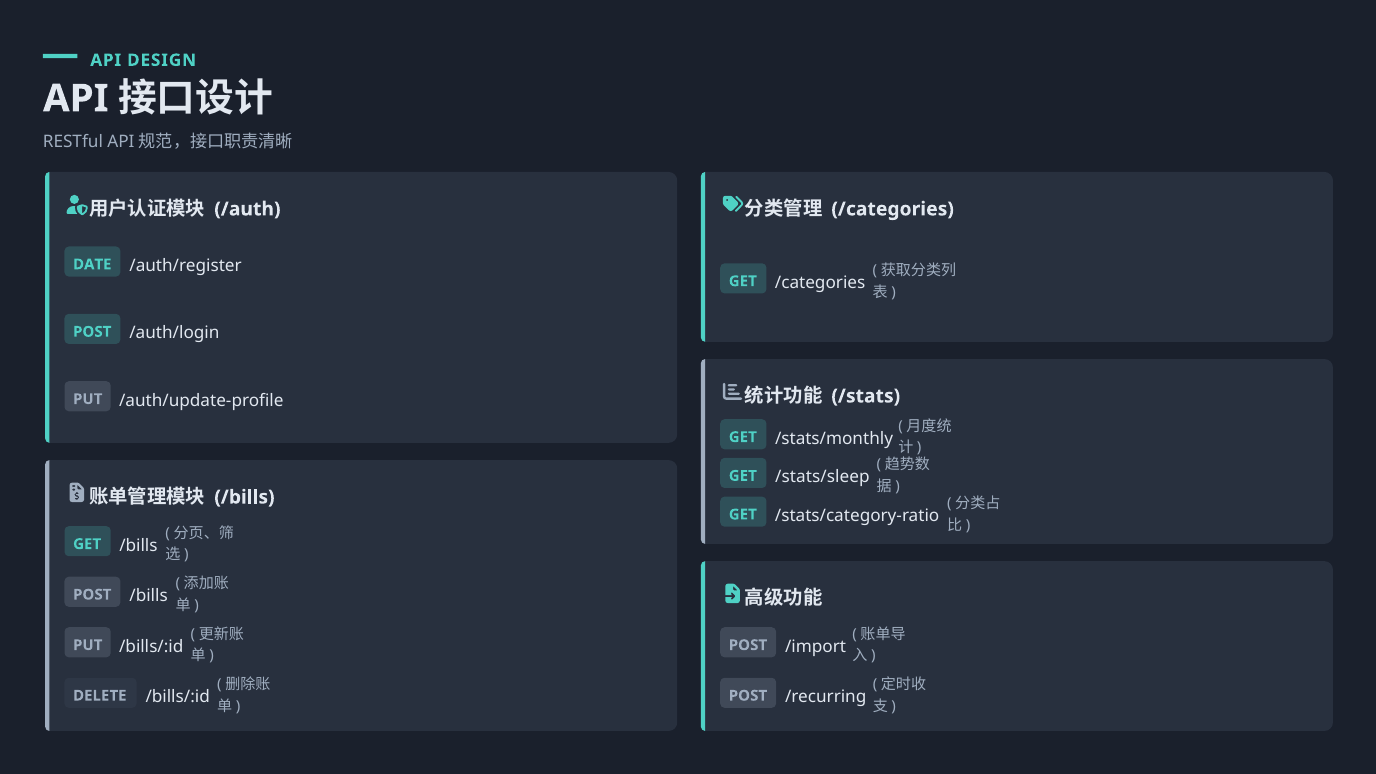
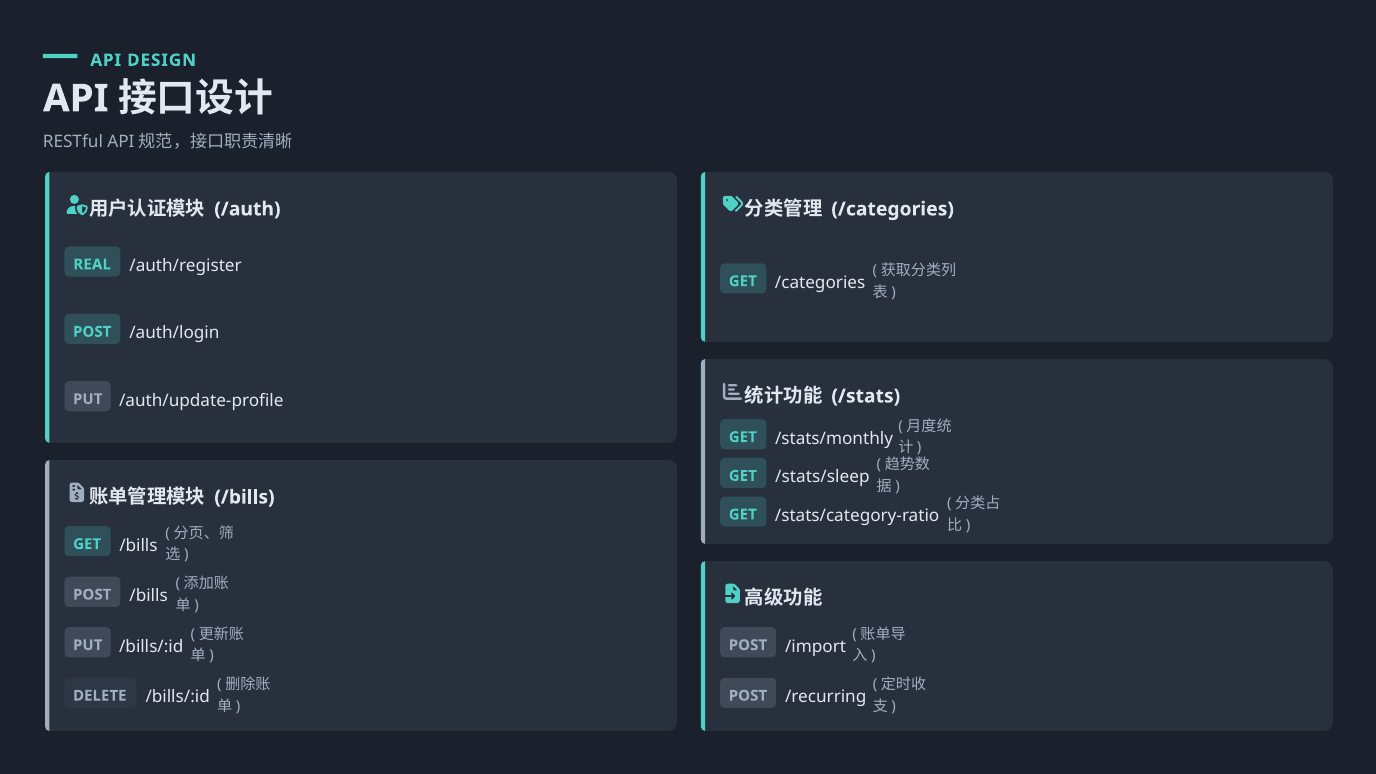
DATE: DATE -> REAL (92, 264)
